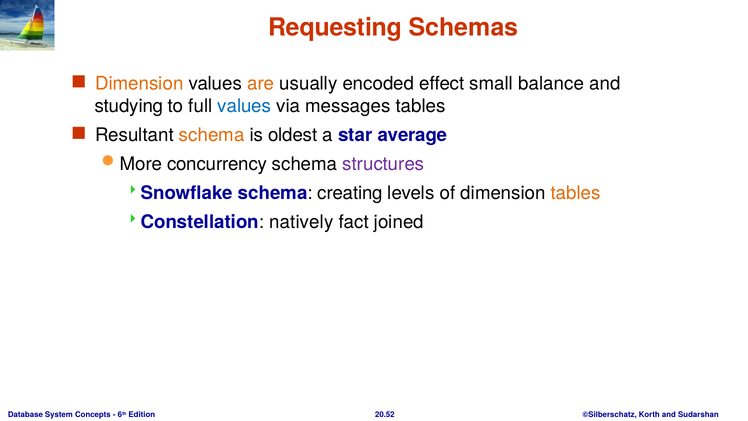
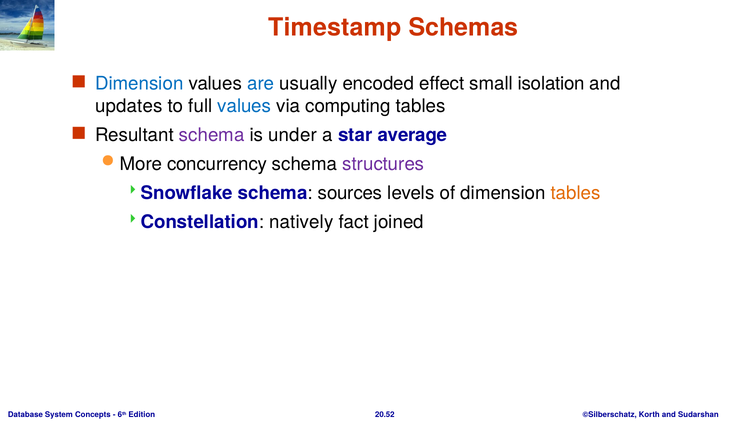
Requesting: Requesting -> Timestamp (335, 28)
Dimension colour: orange -> blue (139, 83)
are colour: orange -> blue (261, 83)
balance: balance -> isolation (551, 83)
studying: studying -> updates (129, 106)
messages: messages -> computing (348, 106)
schema colour: orange -> purple (212, 135)
oldest: oldest -> under (293, 135)
creating: creating -> sources (350, 193)
